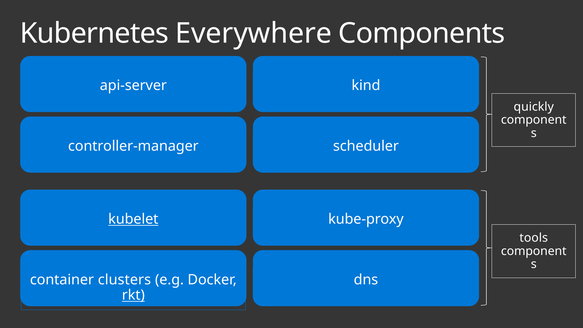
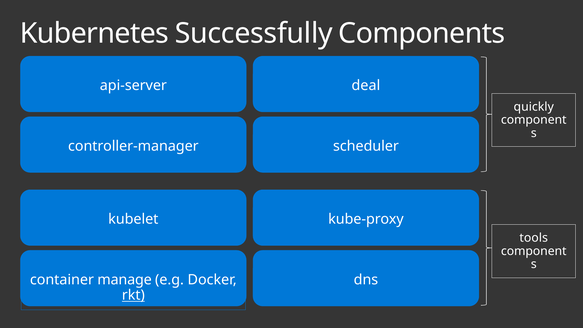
Everywhere: Everywhere -> Successfully (254, 33)
kind: kind -> deal (366, 85)
kubelet underline: present -> none (133, 219)
clusters: clusters -> manage (125, 280)
